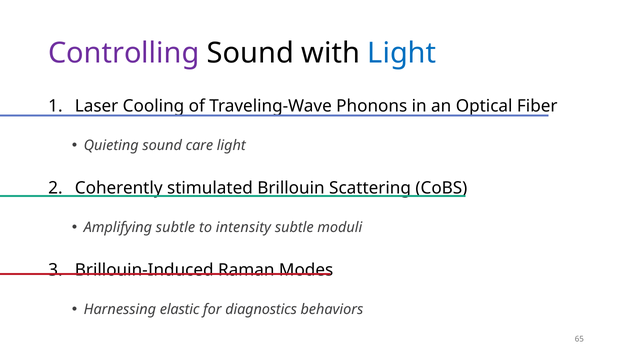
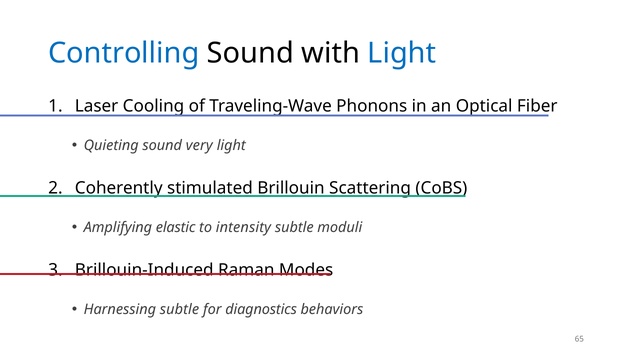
Controlling colour: purple -> blue (124, 53)
care: care -> very (199, 145)
Amplifying subtle: subtle -> elastic (176, 227)
Harnessing elastic: elastic -> subtle (180, 309)
